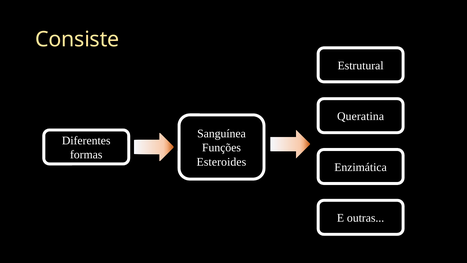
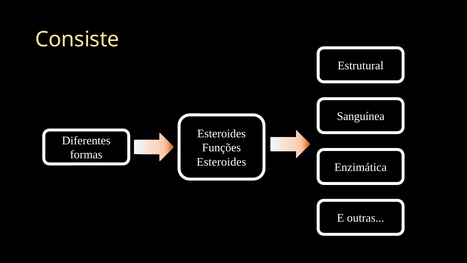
Queratina: Queratina -> Sanguínea (361, 116)
Sanguínea: Sanguínea -> Esteroides (222, 134)
